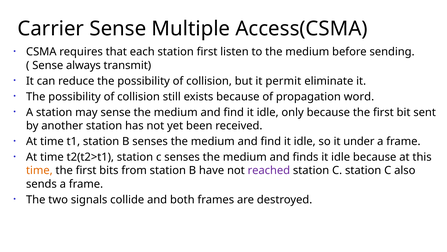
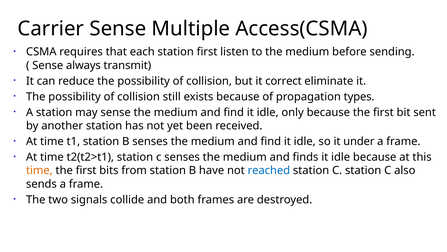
permit: permit -> correct (283, 81)
word: word -> types (359, 97)
reached colour: purple -> blue (269, 170)
